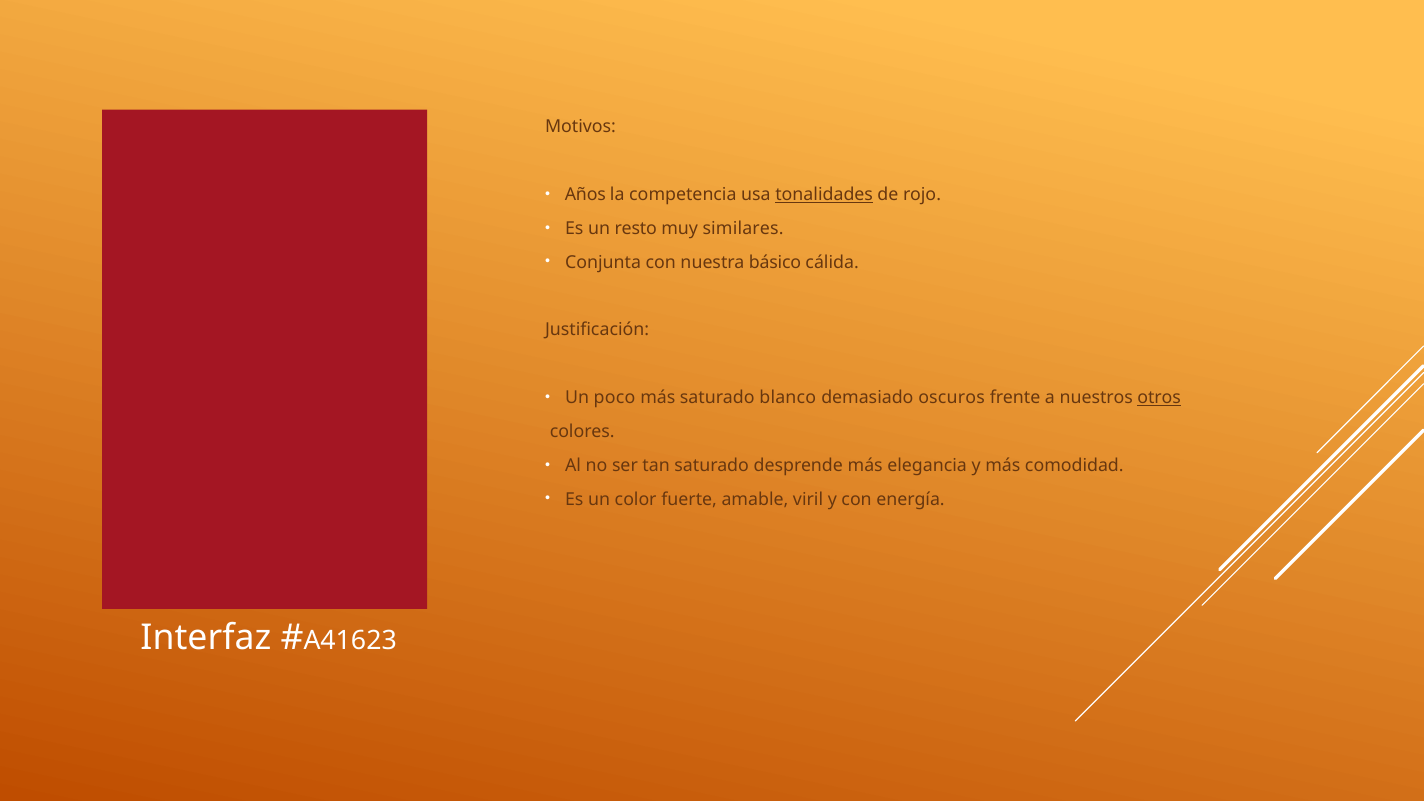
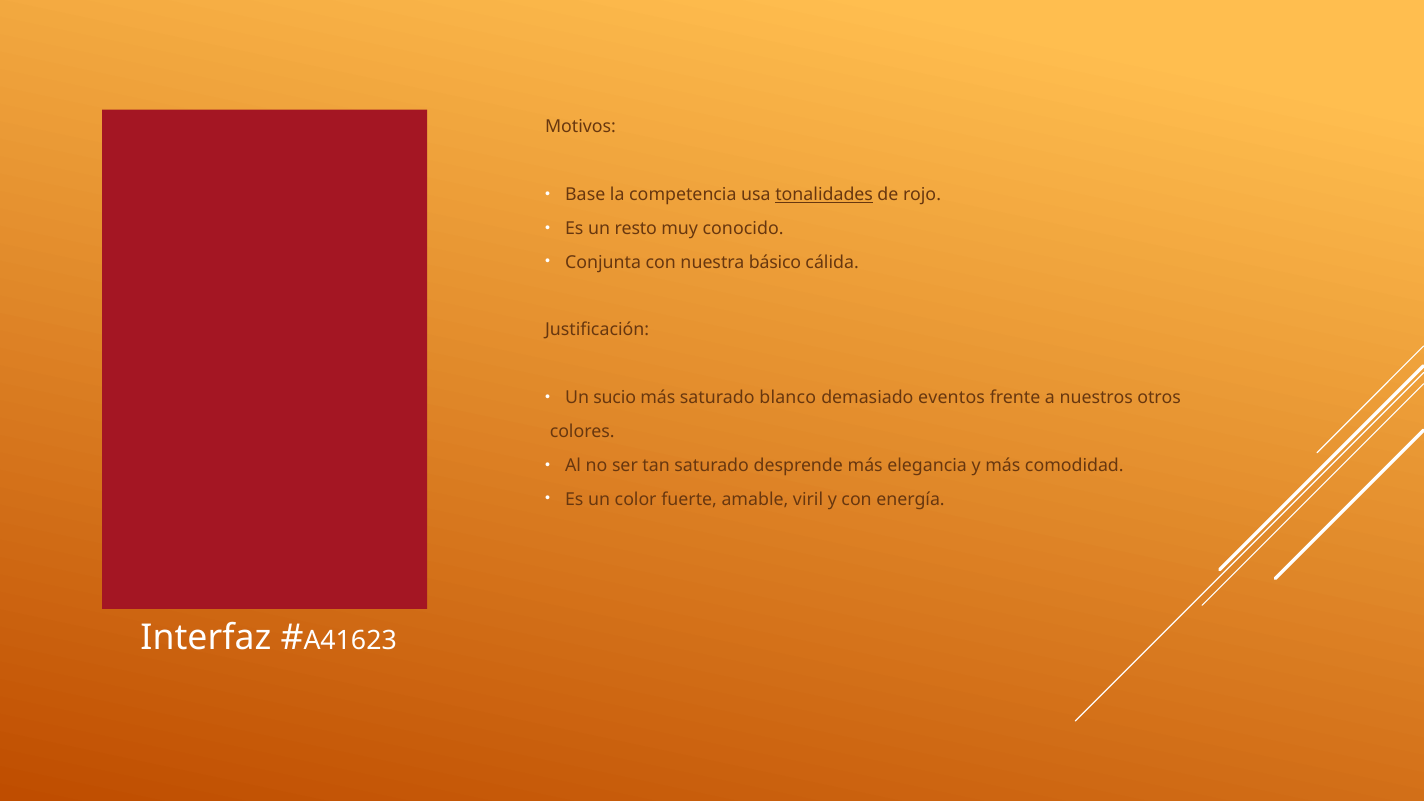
Años: Años -> Base (585, 195)
similares: similares -> conocido (743, 228)
poco: poco -> sucio (615, 398)
oscuros: oscuros -> eventos (952, 398)
otros underline: present -> none (1159, 398)
